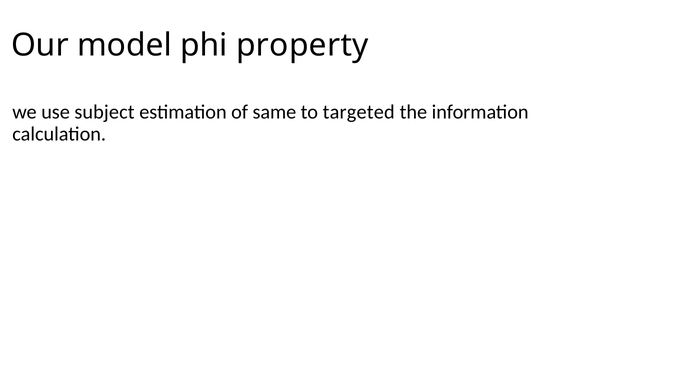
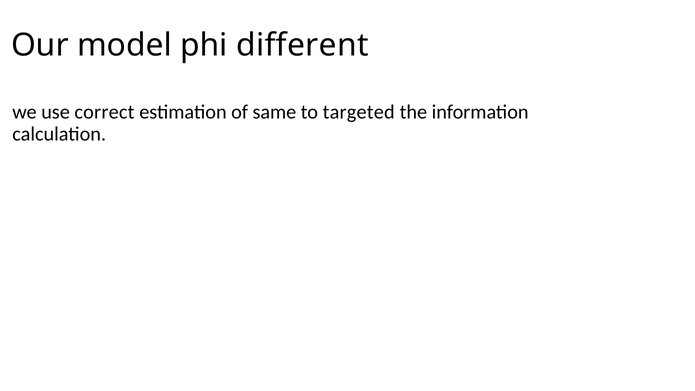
property: property -> different (302, 45)
subject: subject -> correct (104, 112)
